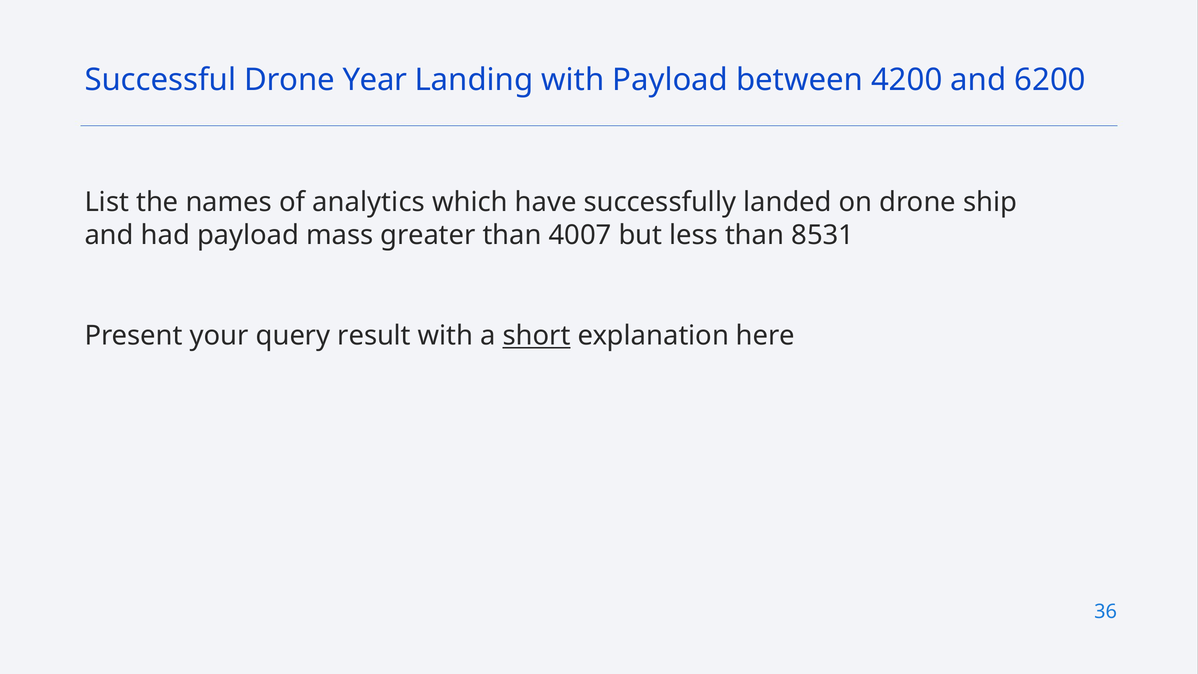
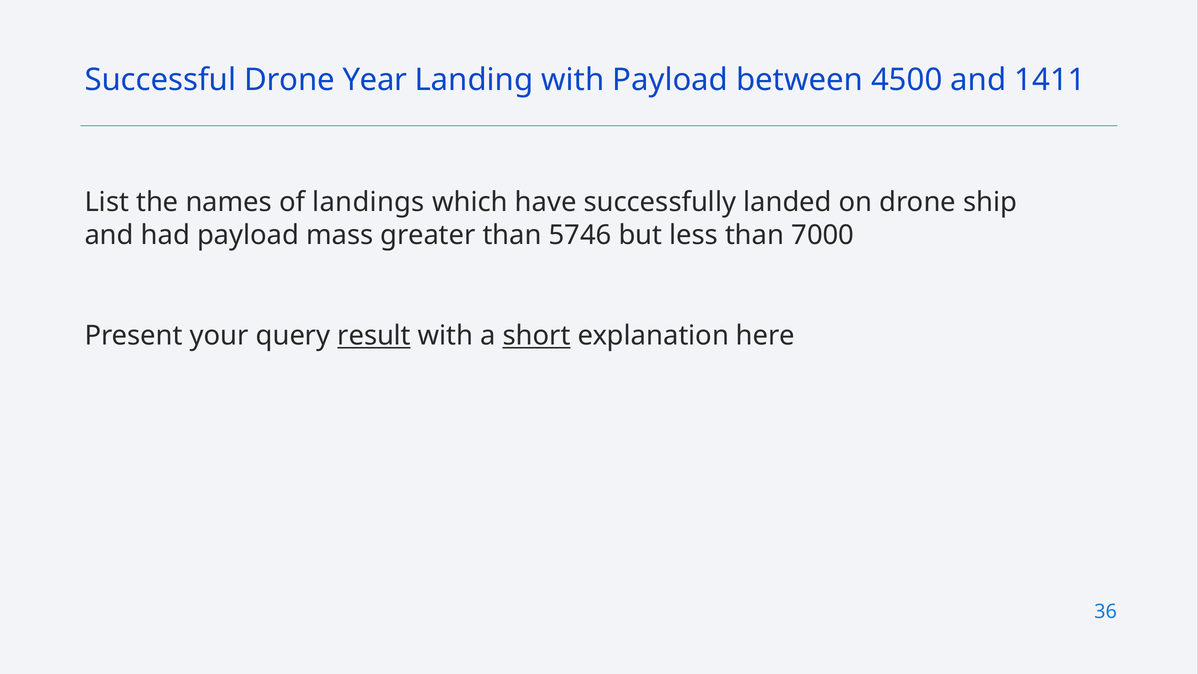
4200: 4200 -> 4500 (907, 80)
6200: 6200 -> 1411 (1050, 80)
analytics: analytics -> landings (368, 202)
4007: 4007 -> 5746 (580, 235)
8531: 8531 -> 7000 (823, 235)
result underline: none -> present (374, 336)
